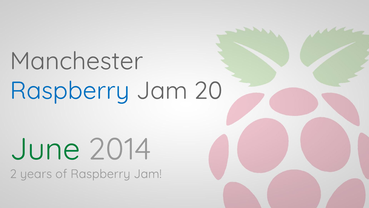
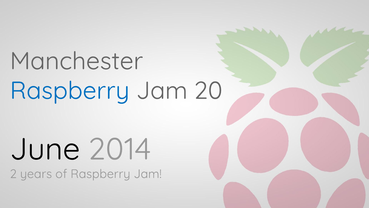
June colour: green -> black (45, 149)
